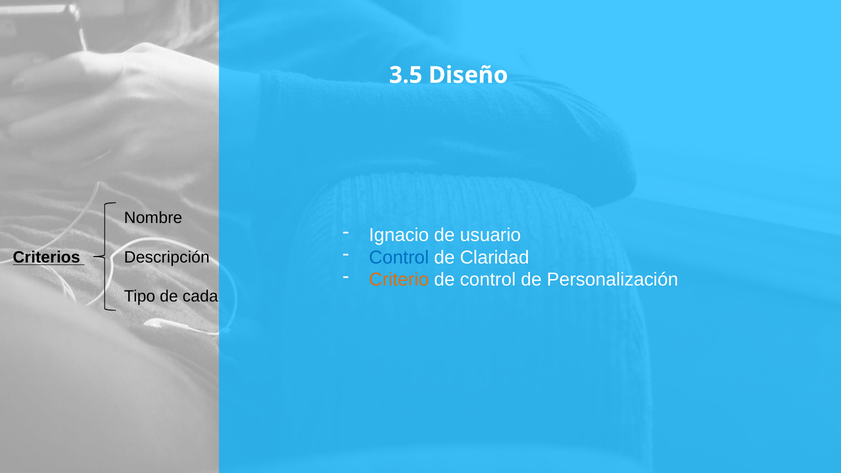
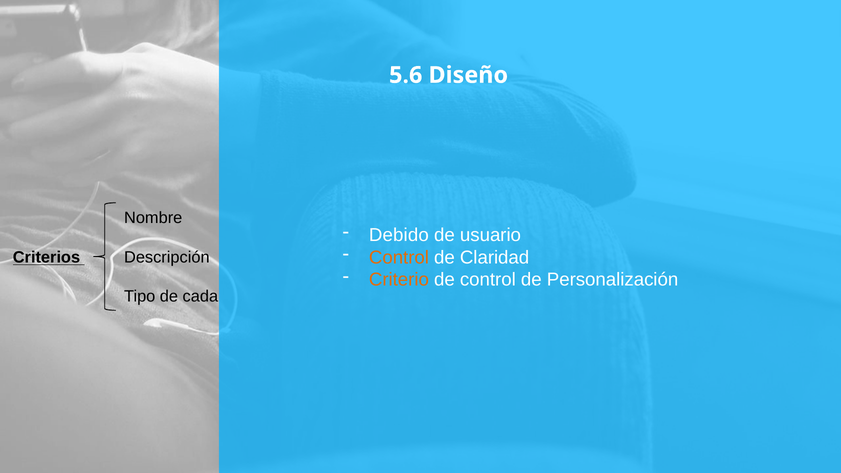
3.5: 3.5 -> 5.6 (406, 75)
Ignacio: Ignacio -> Debido (399, 235)
Control colour: blue -> orange (399, 257)
